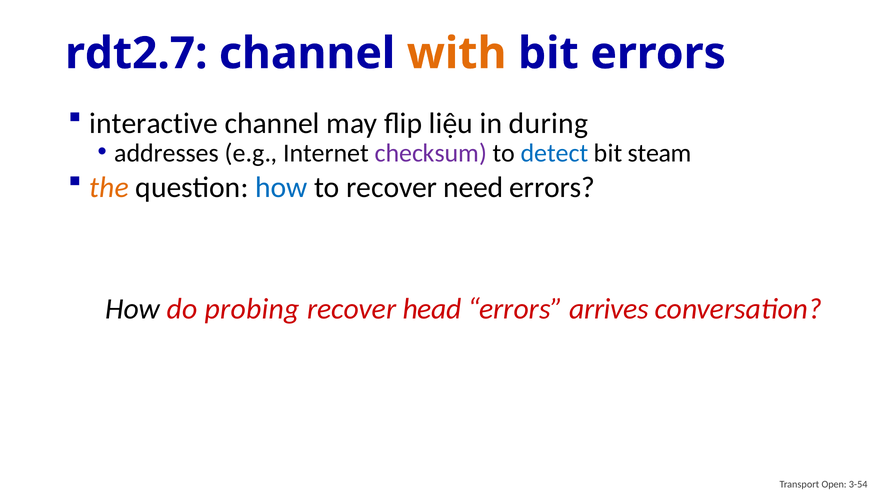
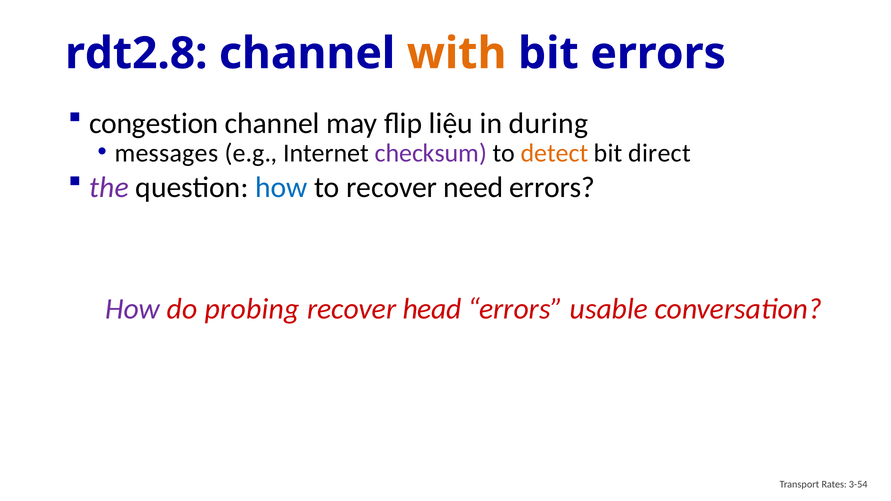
rdt2.7: rdt2.7 -> rdt2.8 (136, 54)
interactive: interactive -> congestion (154, 123)
addresses: addresses -> messages (167, 153)
detect colour: blue -> orange (554, 153)
steam: steam -> direct (659, 153)
the colour: orange -> purple (109, 187)
How colour: black -> purple (133, 309)
arrives: arrives -> usable (609, 309)
Open: Open -> Rates (834, 485)
